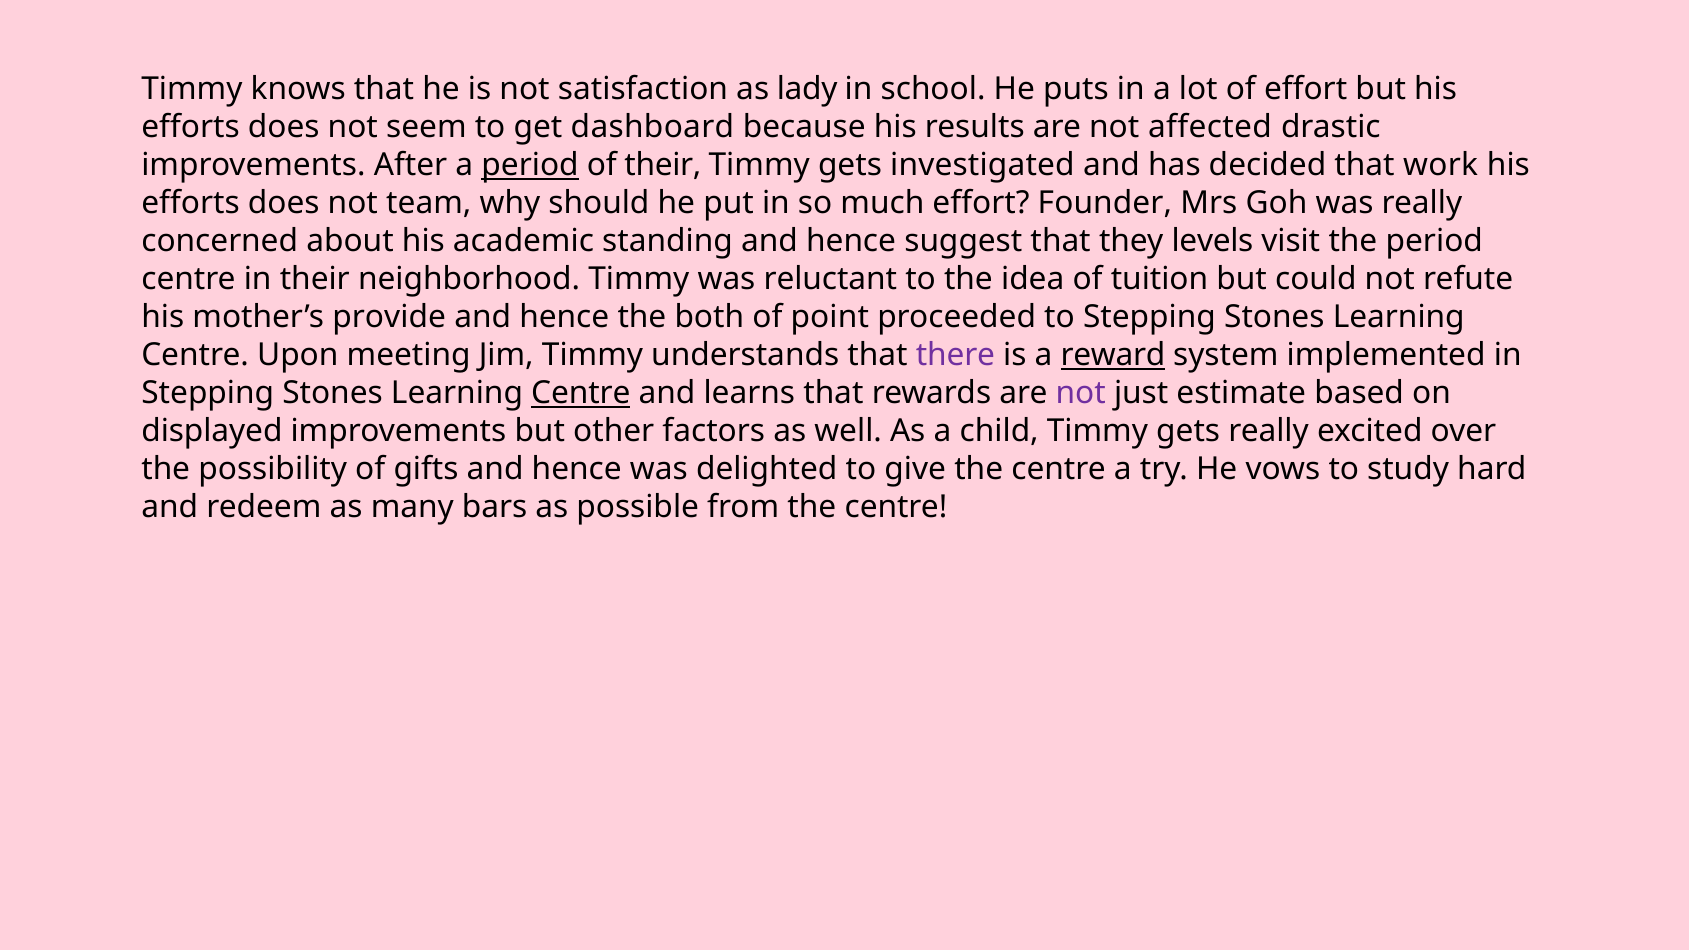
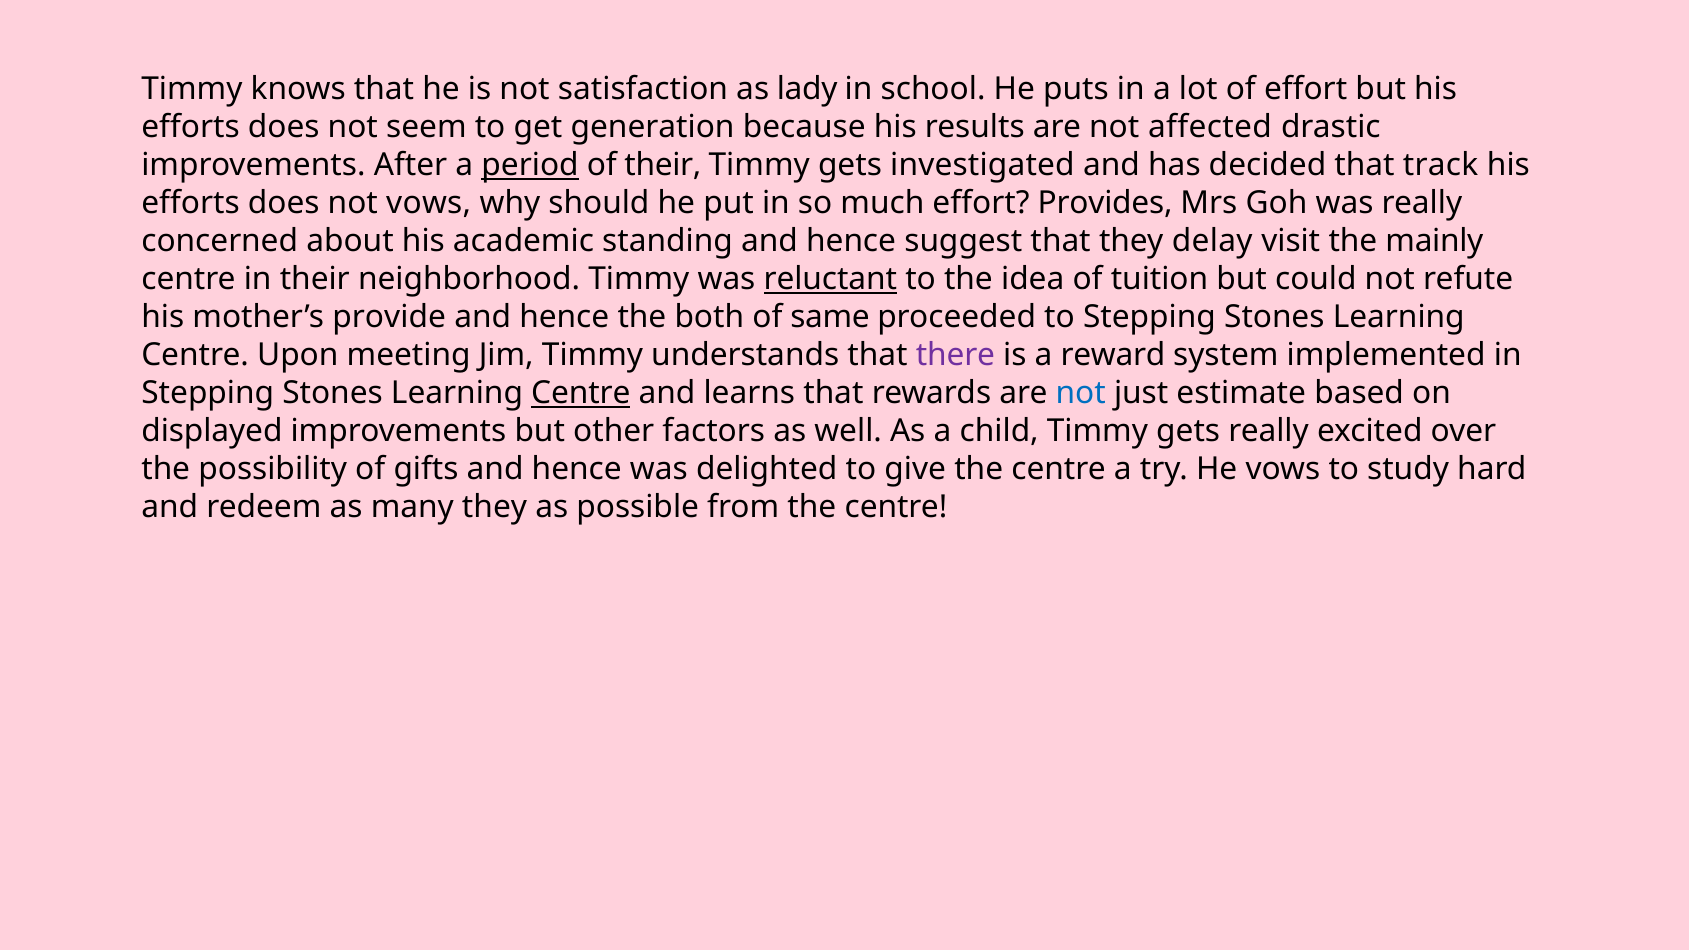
dashboard: dashboard -> generation (653, 127)
work: work -> track (1441, 165)
not team: team -> vows (429, 203)
Founder: Founder -> Provides (1105, 203)
levels: levels -> delay (1212, 241)
the period: period -> mainly (1434, 241)
reluctant underline: none -> present (830, 279)
point: point -> same (830, 317)
reward underline: present -> none (1113, 355)
not colour: purple -> blue (1081, 393)
many bars: bars -> they (495, 507)
